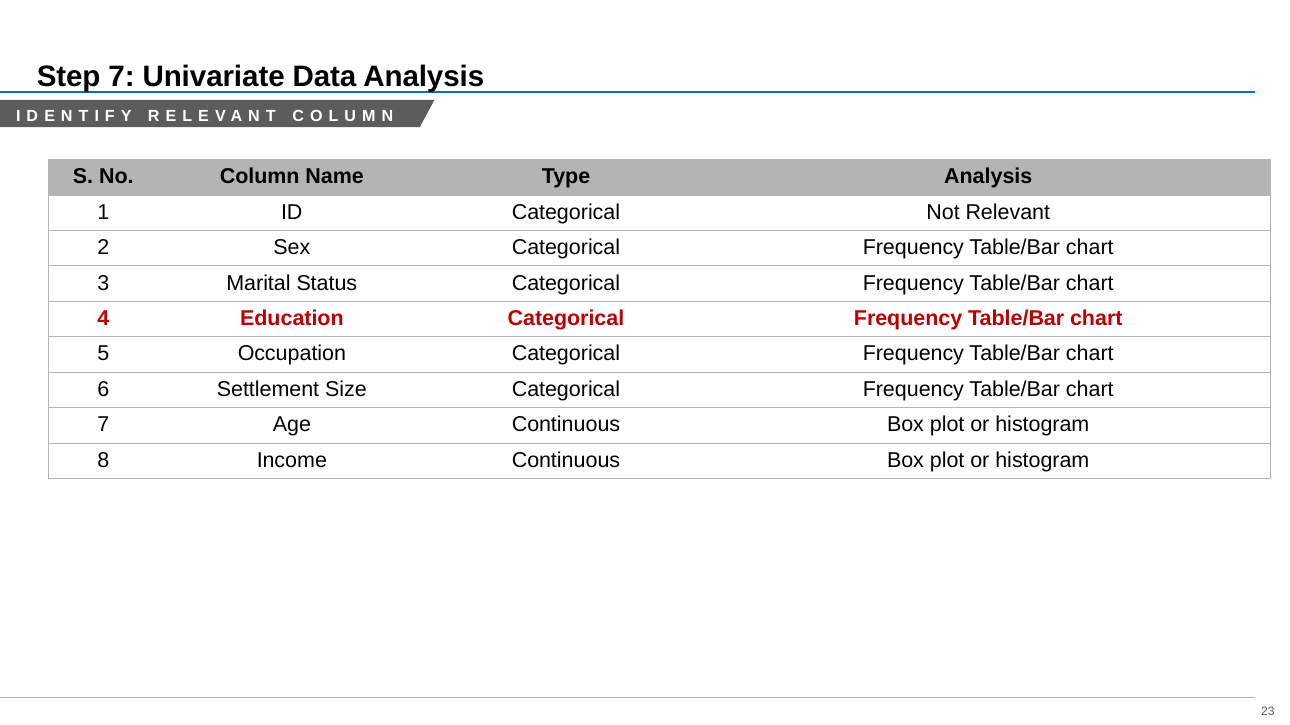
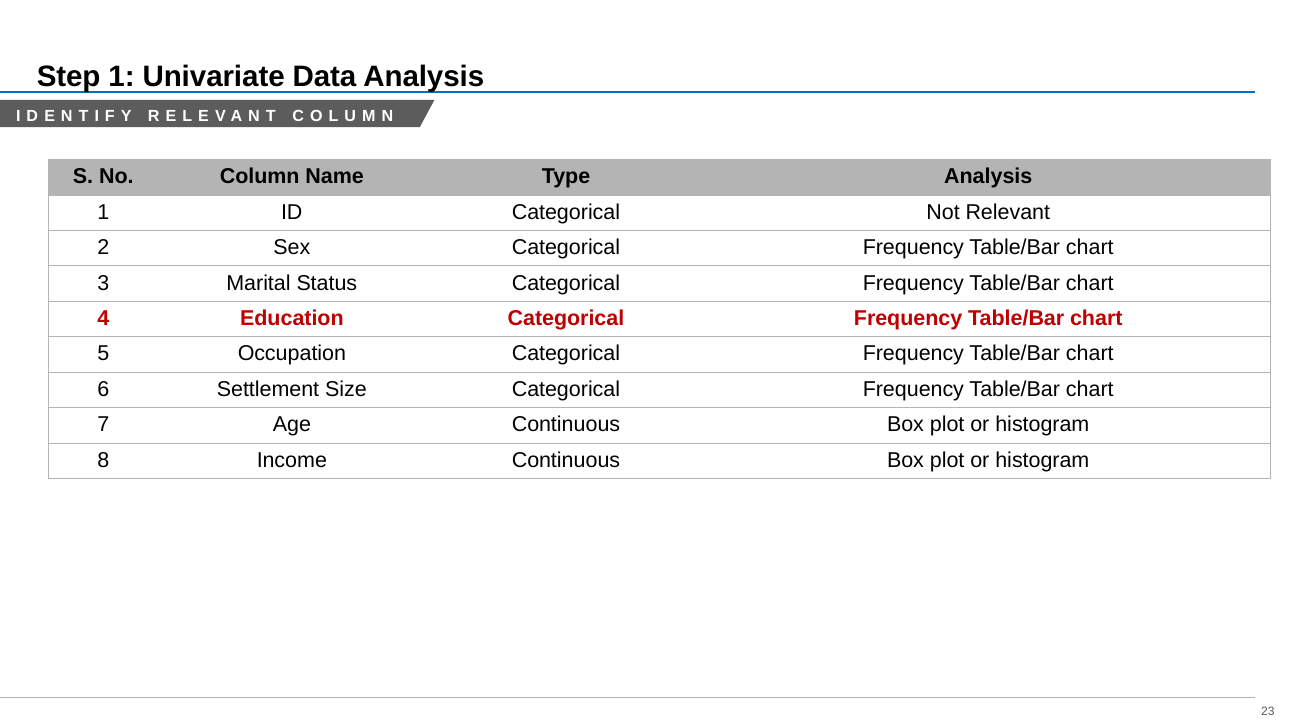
Step 7: 7 -> 1 (122, 77)
